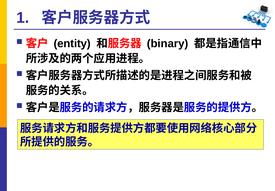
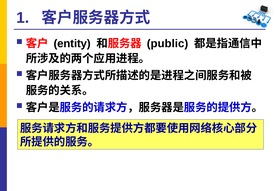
binary: binary -> public (168, 43)
